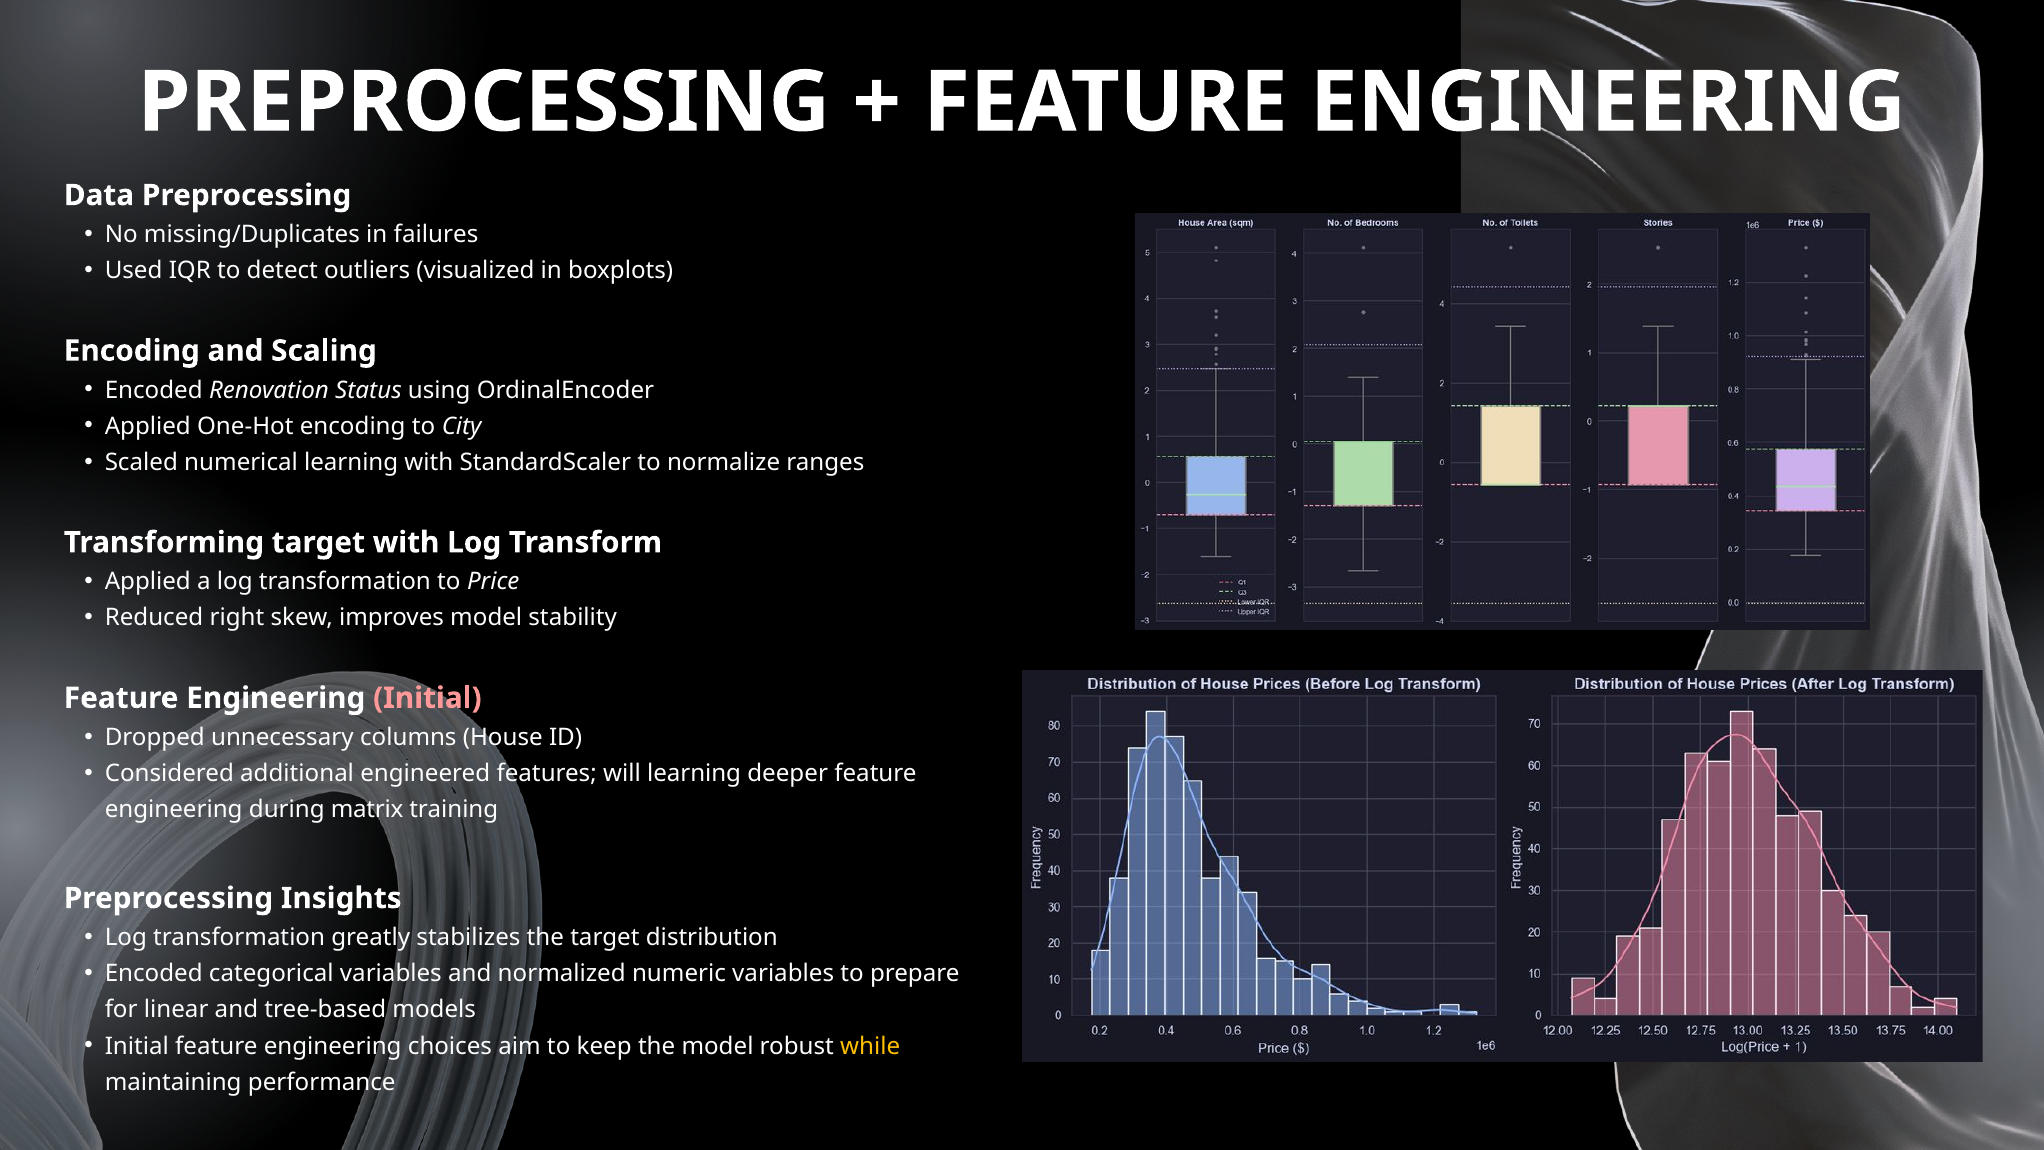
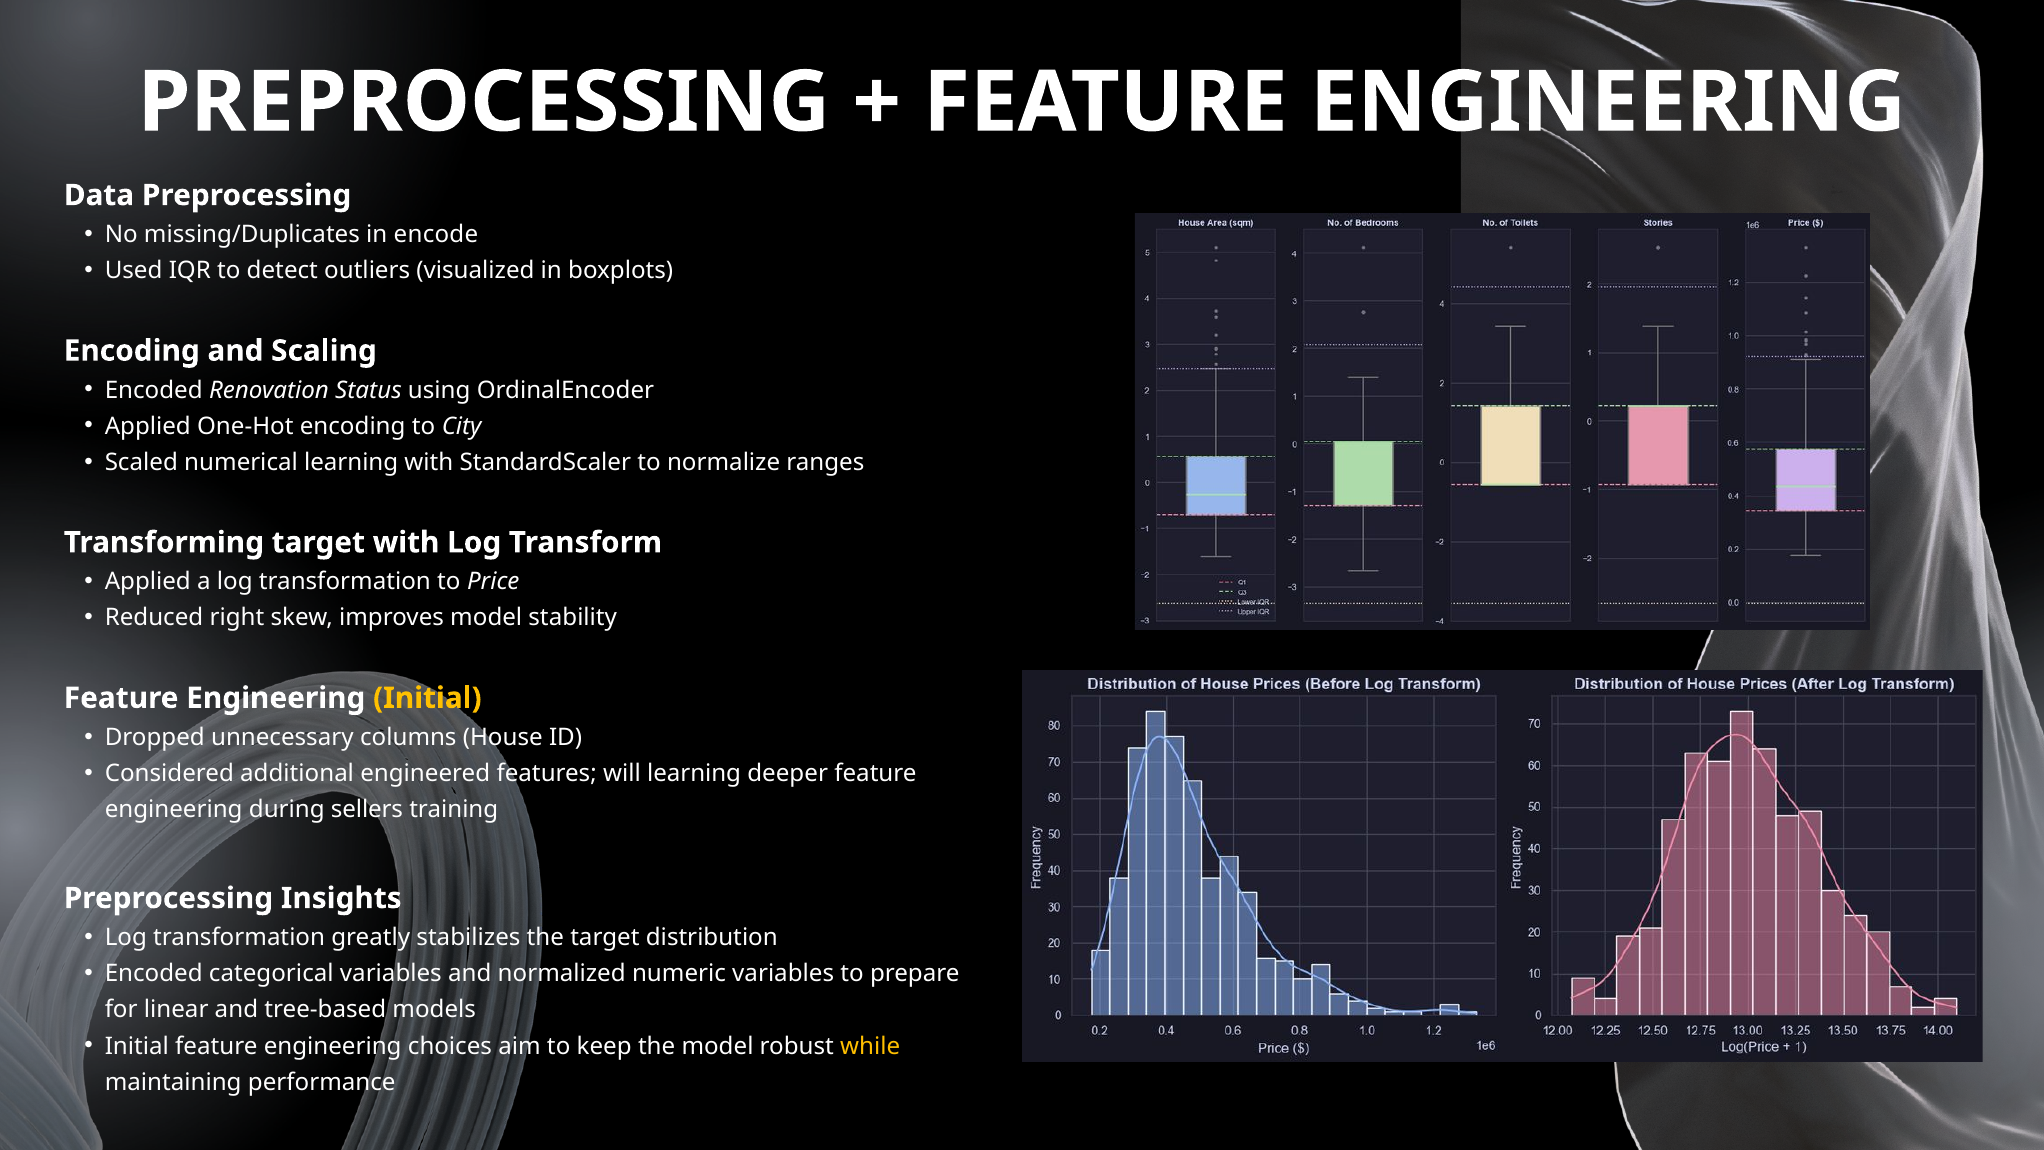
failures: failures -> encode (436, 234)
Initial colour: pink -> yellow (427, 698)
matrix: matrix -> sellers (367, 810)
